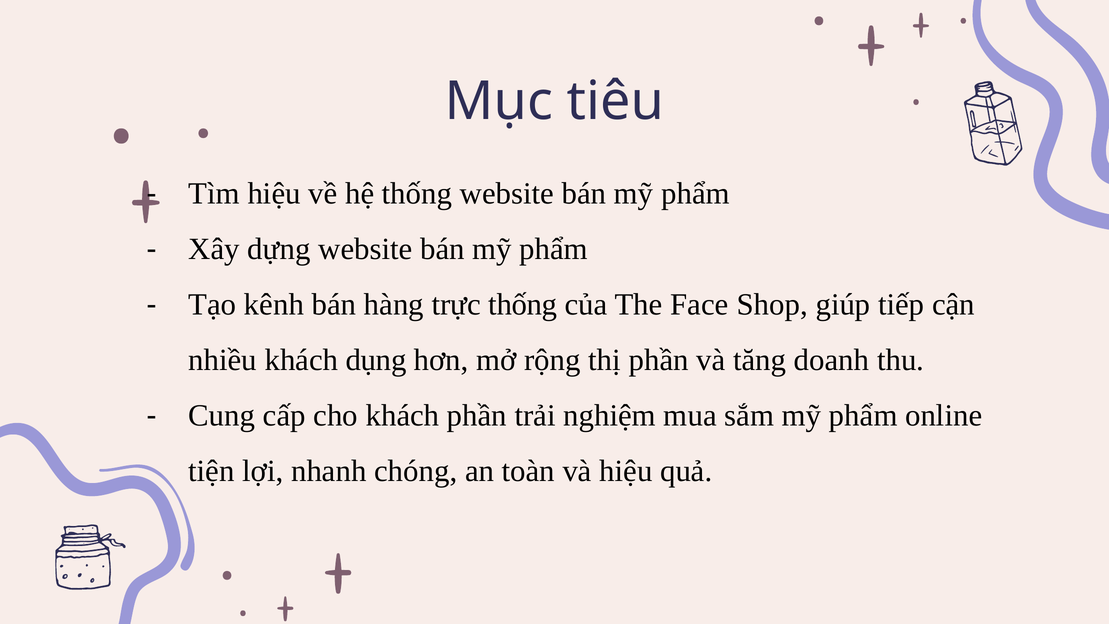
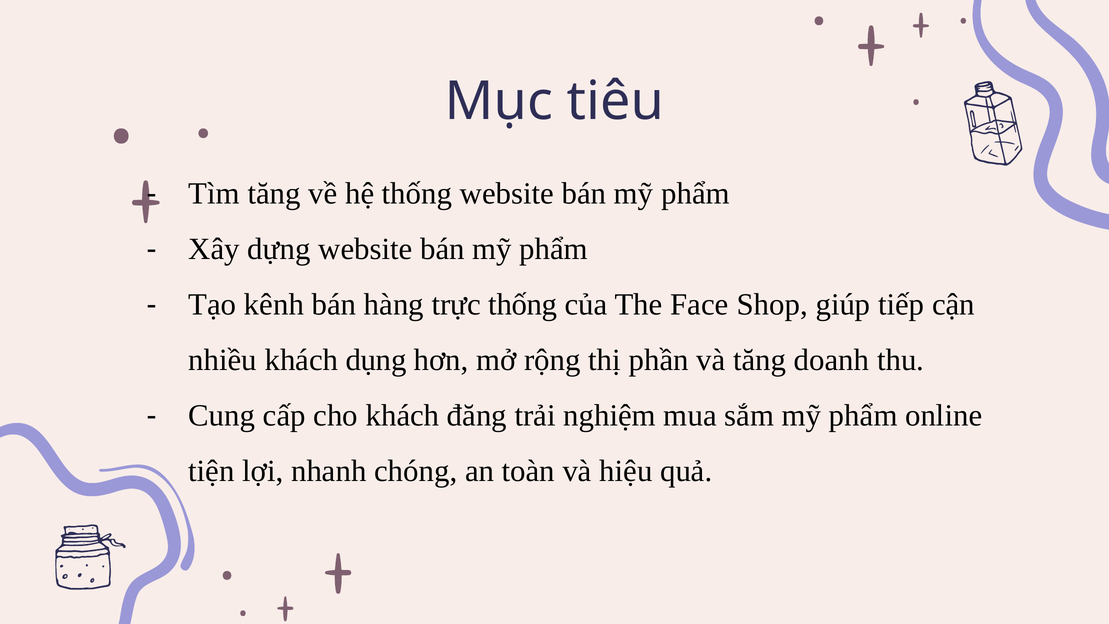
Tìm hiệu: hiệu -> tăng (274, 194)
khách phần: phần -> đăng (477, 416)
